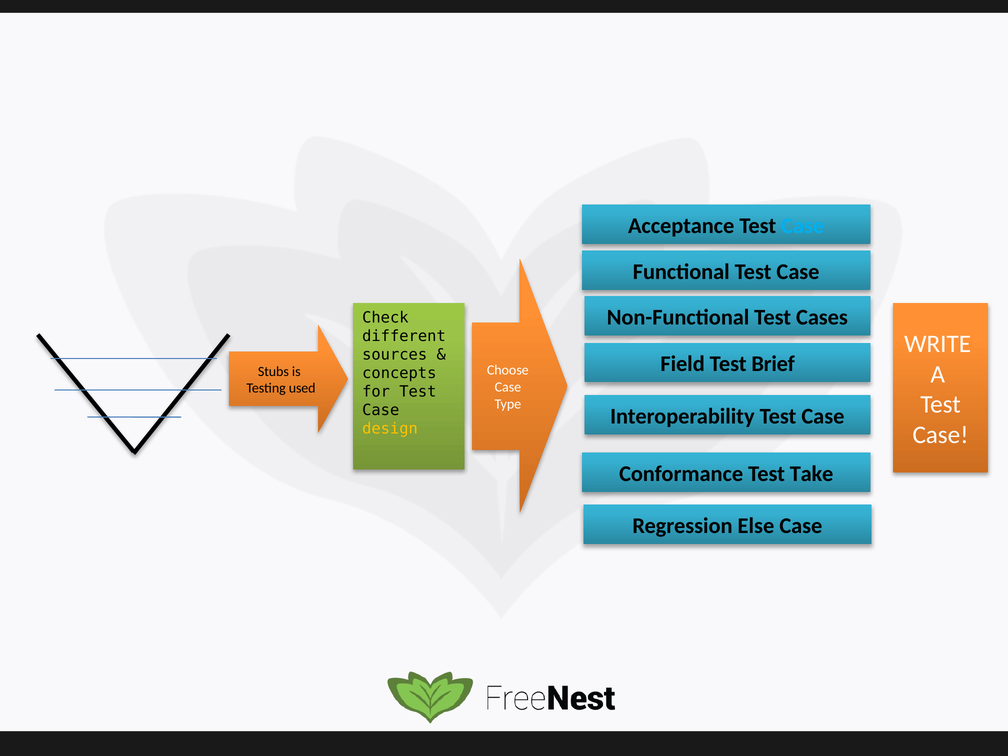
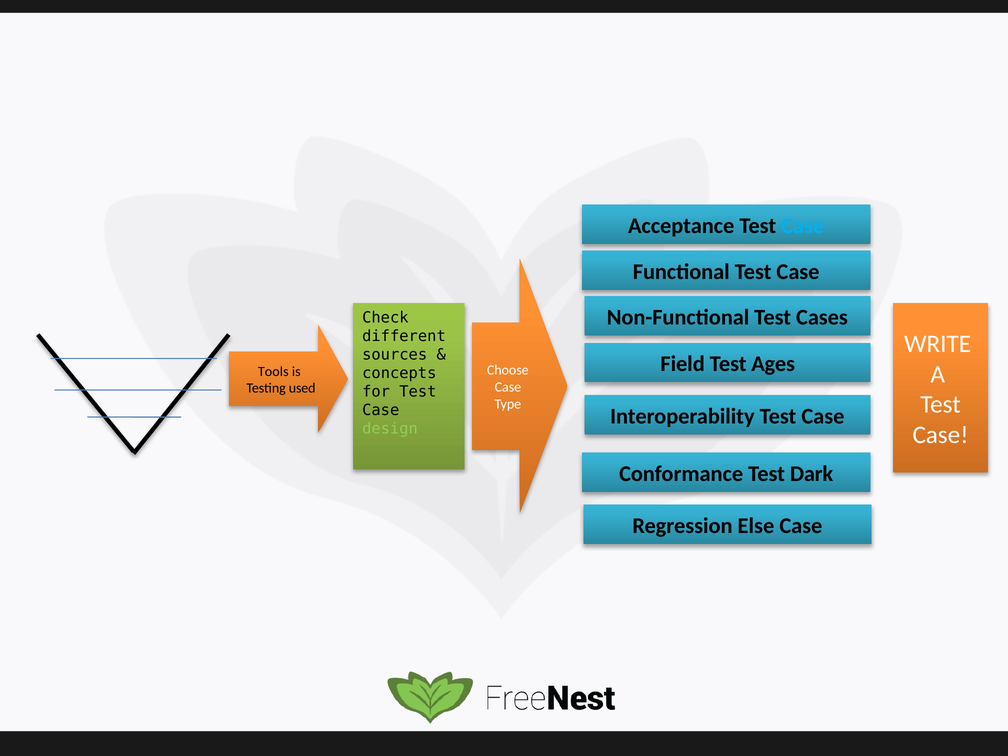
Brief: Brief -> Ages (773, 364)
Stubs: Stubs -> Tools (273, 371)
design colour: yellow -> light green (390, 429)
Take: Take -> Dark (812, 474)
